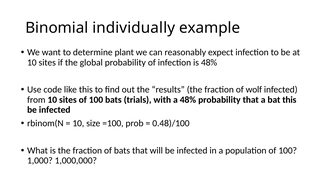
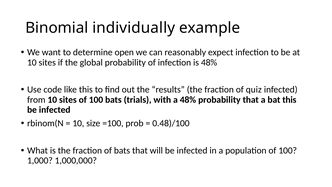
plant: plant -> open (124, 52)
wolf: wolf -> quiz (254, 89)
